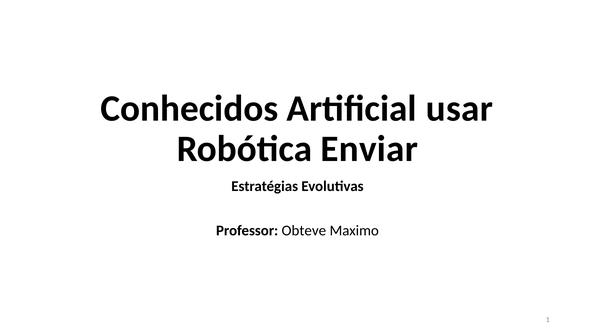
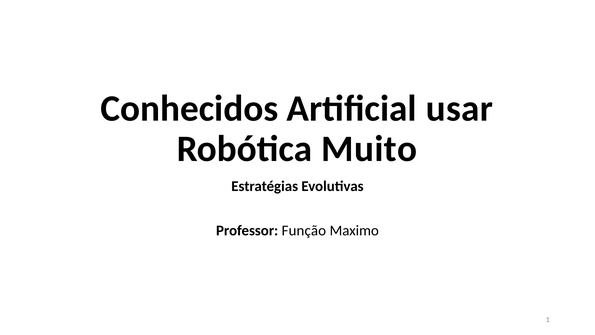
Enviar: Enviar -> Muito (369, 149)
Obteve: Obteve -> Função (304, 230)
